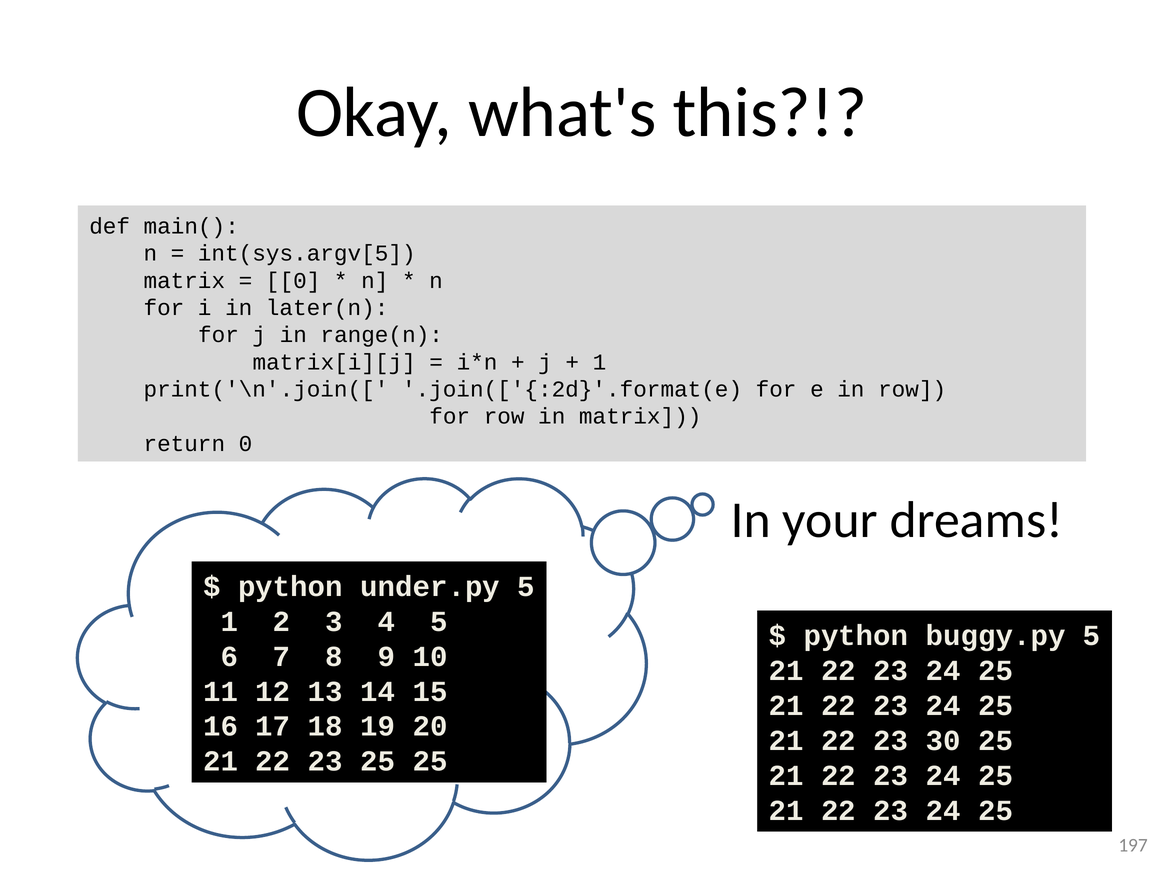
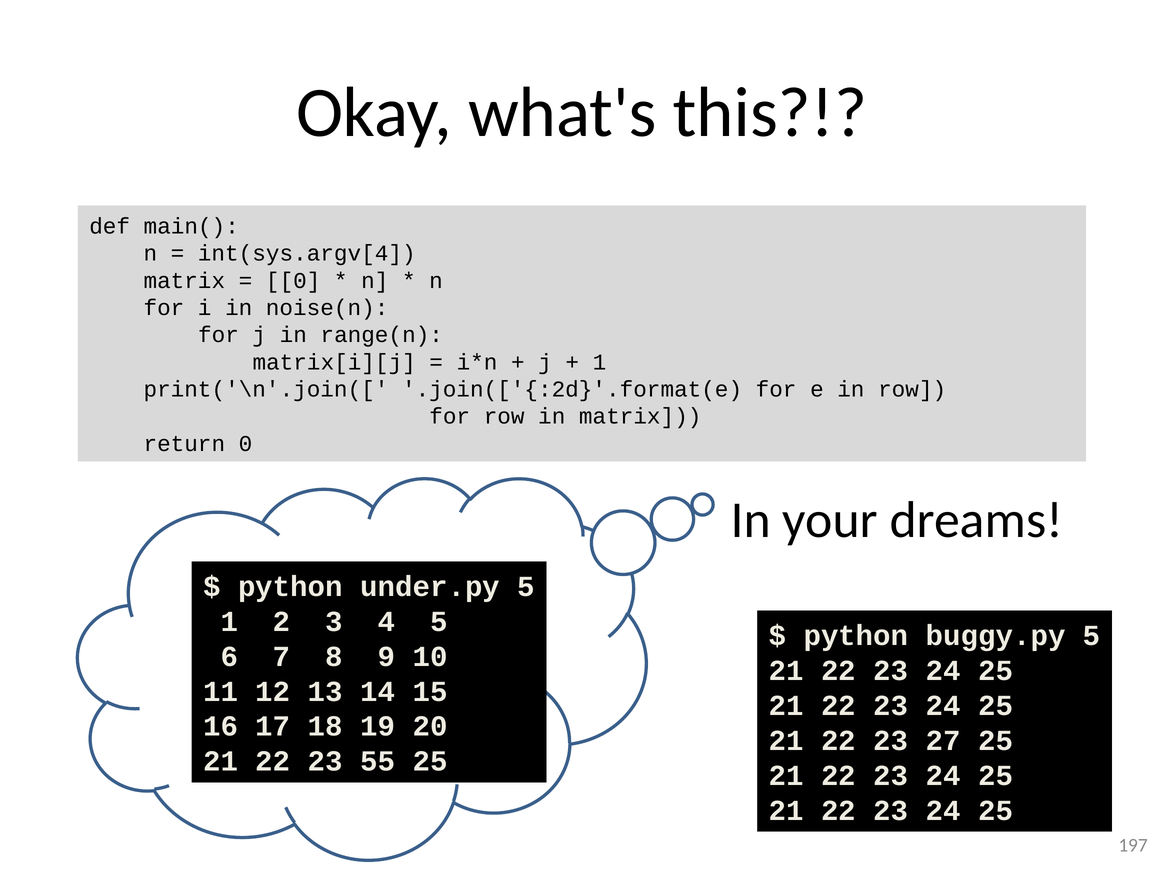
int(sys.argv[5: int(sys.argv[5 -> int(sys.argv[4 (307, 253)
later(n: later(n -> noise(n (327, 308)
30: 30 -> 27 (943, 741)
23 25: 25 -> 55 (378, 761)
